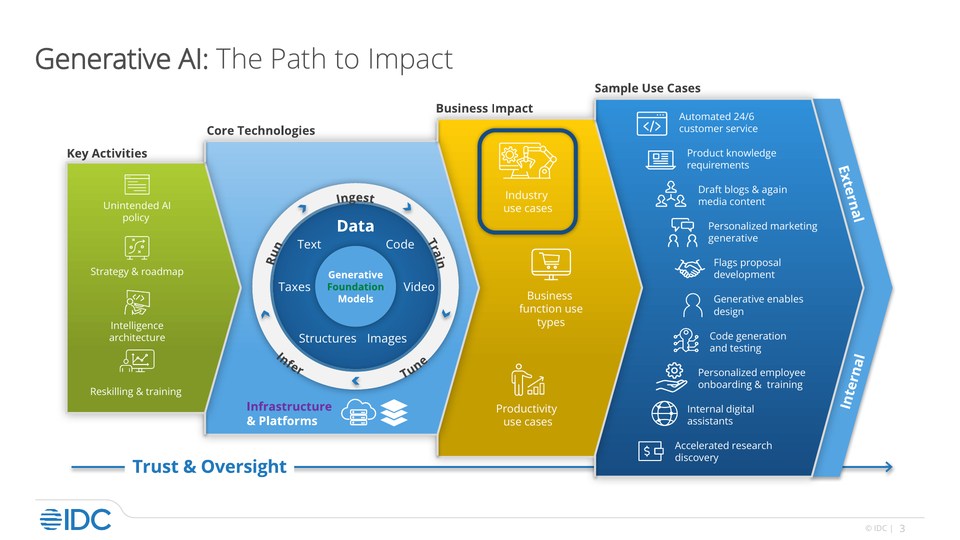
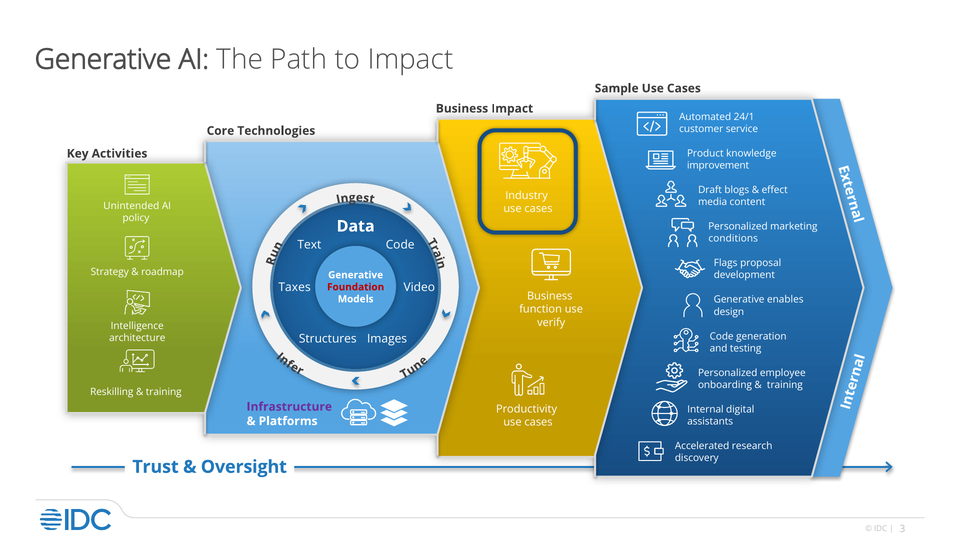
24/6: 24/6 -> 24/1 (744, 117)
requirements: requirements -> improvement (718, 166)
again: again -> effect (775, 190)
generative: generative -> conditions (733, 239)
Foundation colour: green -> red (356, 287)
types: types -> verify (551, 322)
